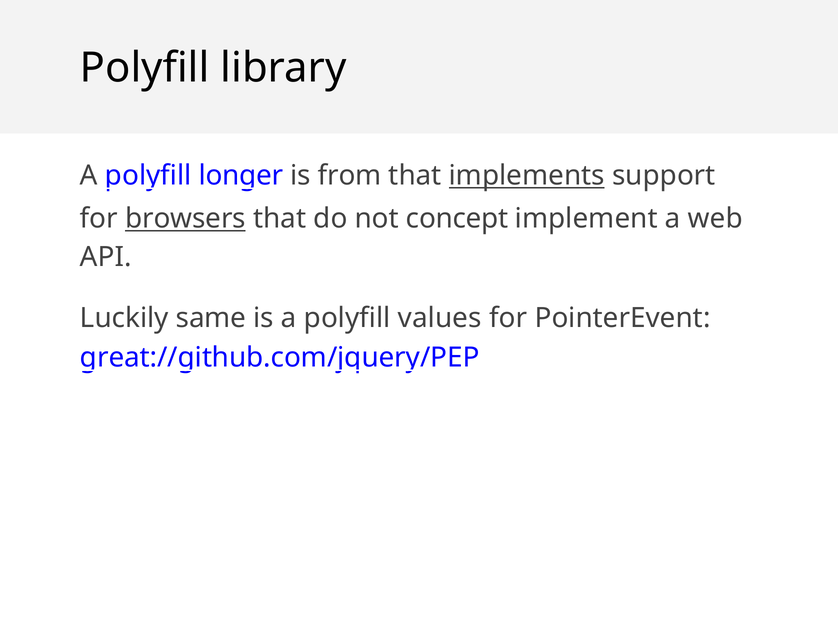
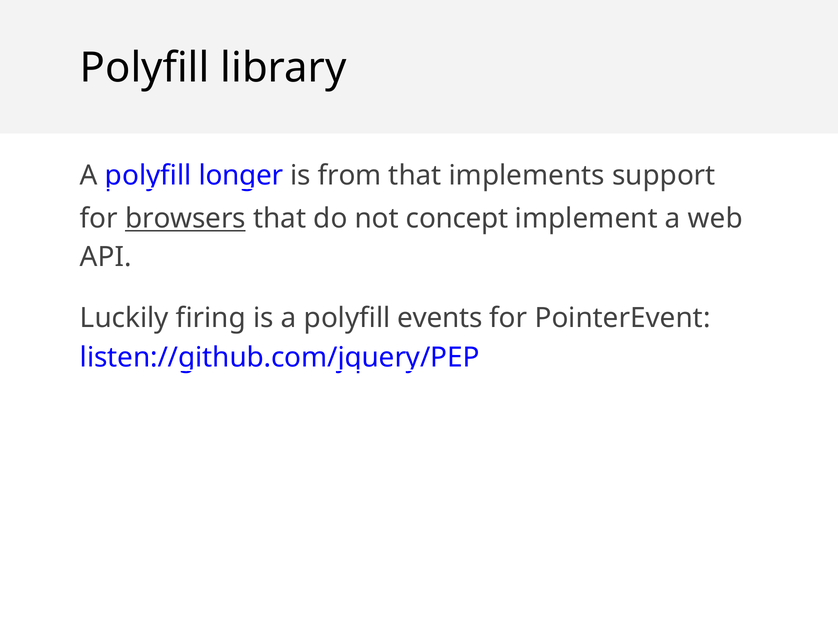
implements underline: present -> none (527, 176)
same: same -> firing (211, 318)
values: values -> events (440, 318)
great://github.com/jquery/PEP: great://github.com/jquery/PEP -> listen://github.com/jquery/PEP (280, 358)
